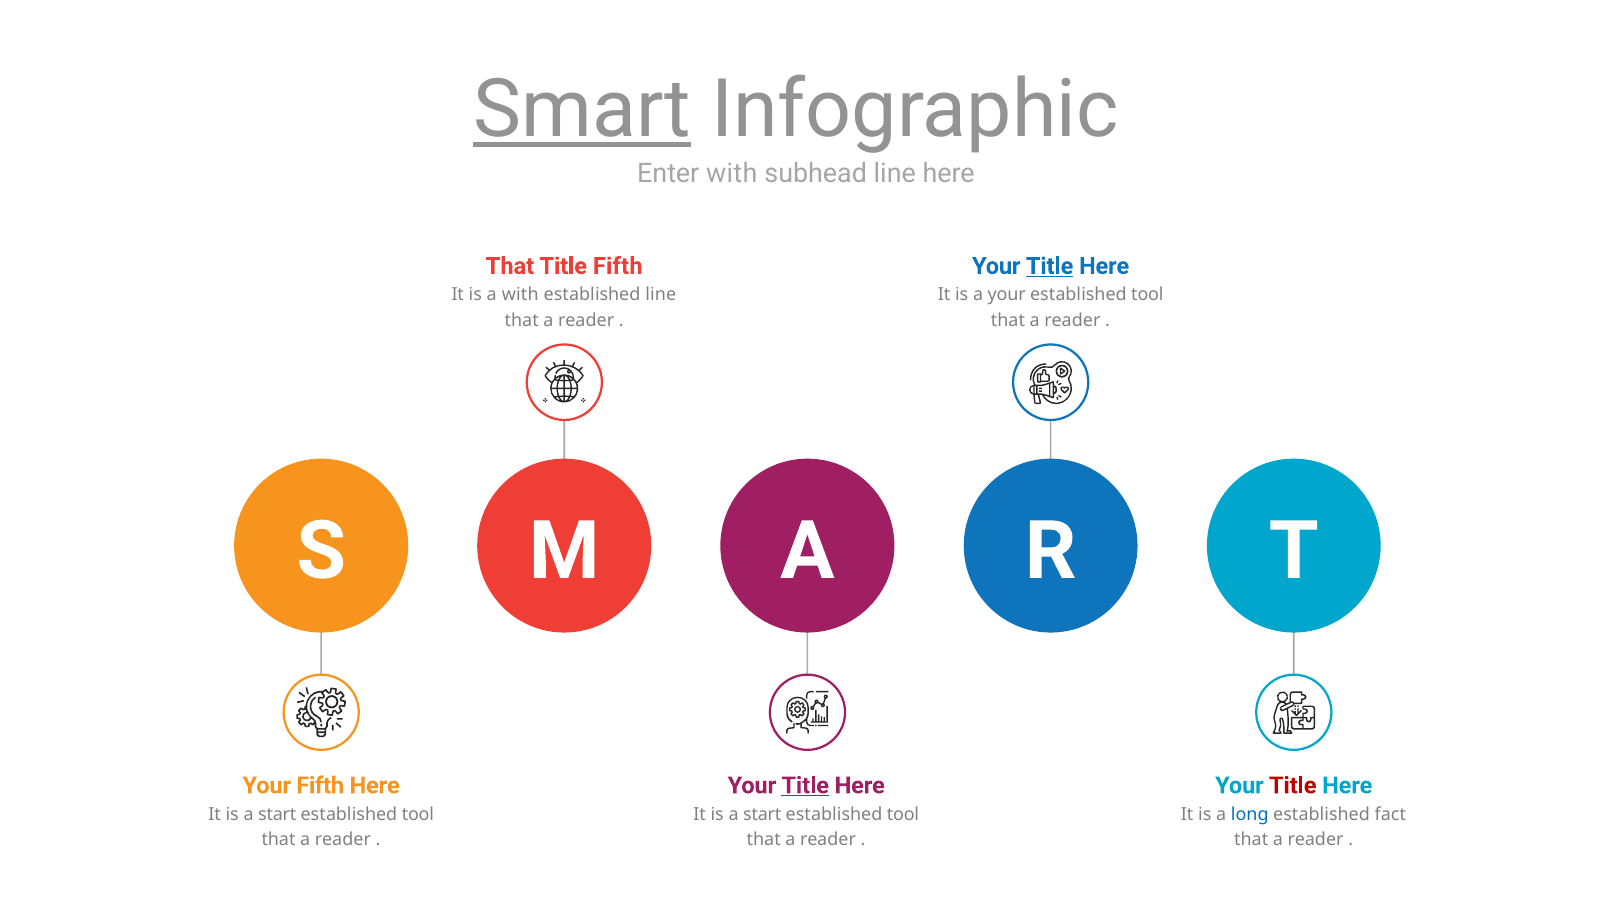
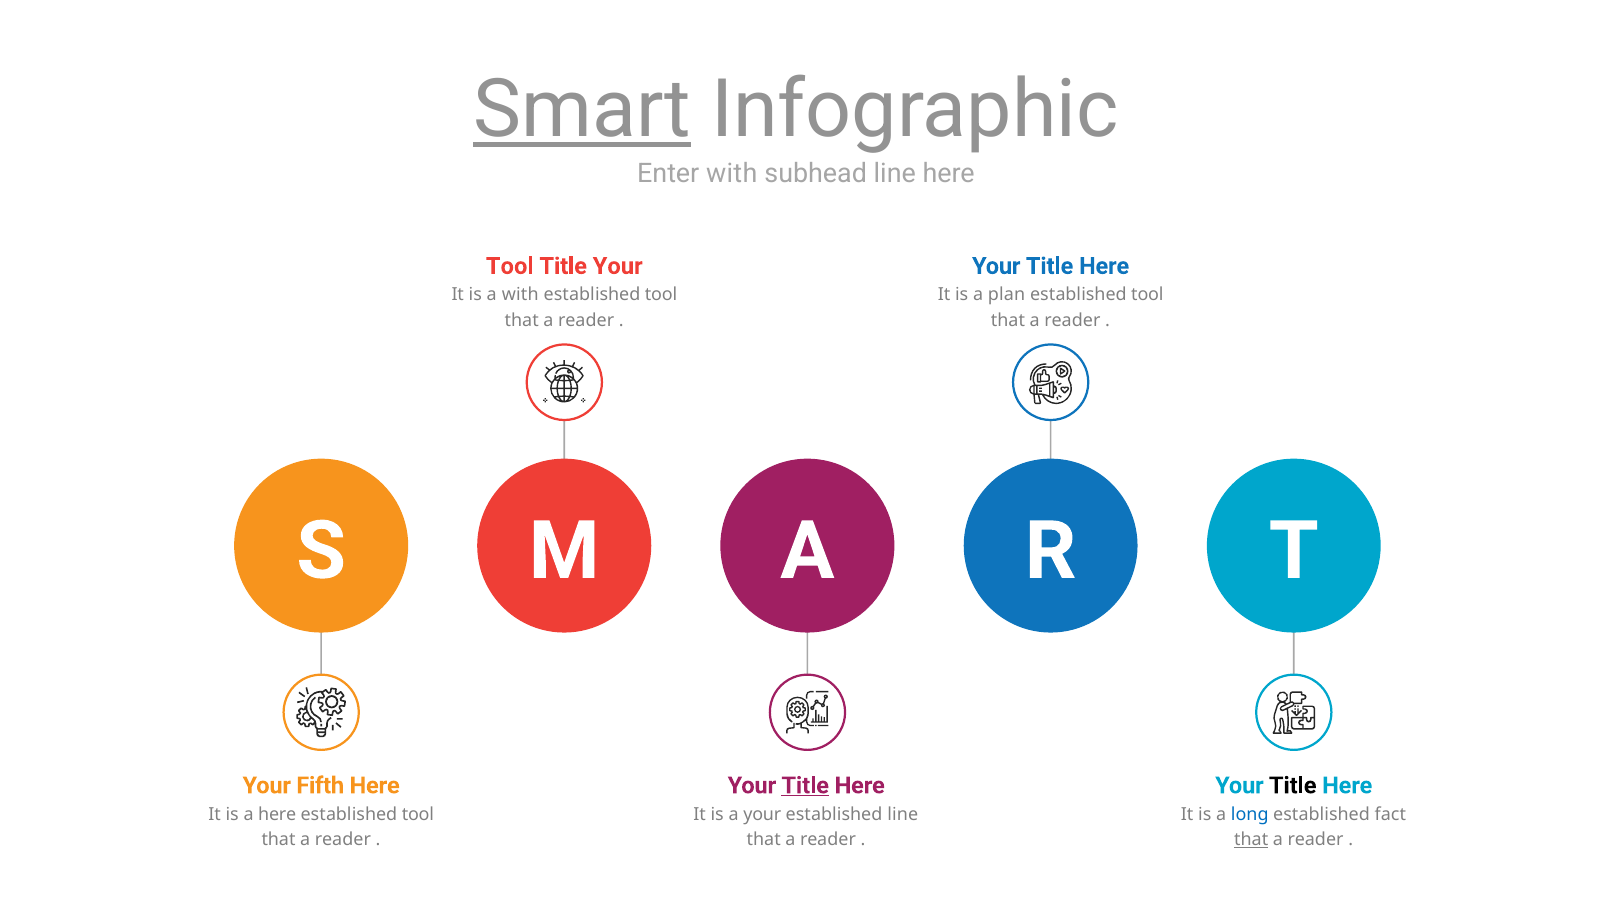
That: That -> Tool (510, 266)
Title Fifth: Fifth -> Your (618, 266)
Title underline: present -> none (1050, 266)
line: line -> tool (661, 295)
a your: your -> plan (1007, 295)
Title colour: red -> black (1293, 785)
start: start -> here (277, 814)
start: start -> your (762, 814)
tool: tool -> line (903, 814)
that underline: none -> present (1251, 840)
